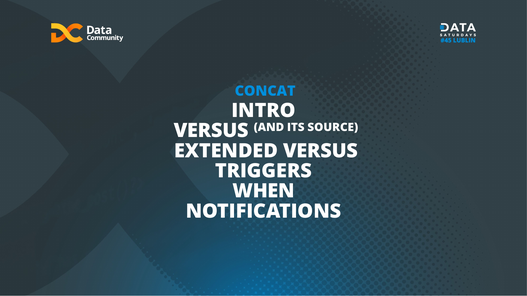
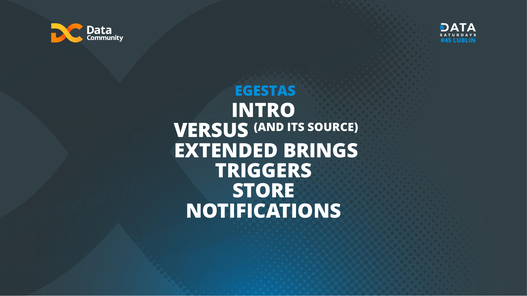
CONCAT: CONCAT -> EGESTAS (265, 91)
EXTENDED VERSUS: VERSUS -> BRINGS (321, 151)
WHEN: WHEN -> STORE (264, 191)
